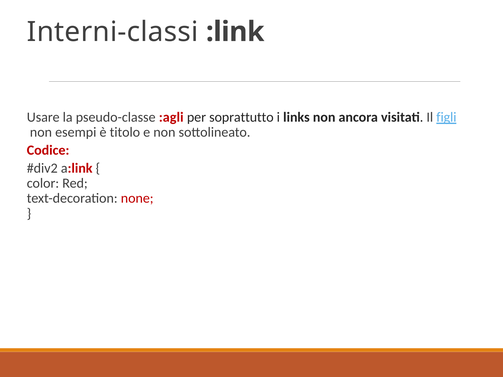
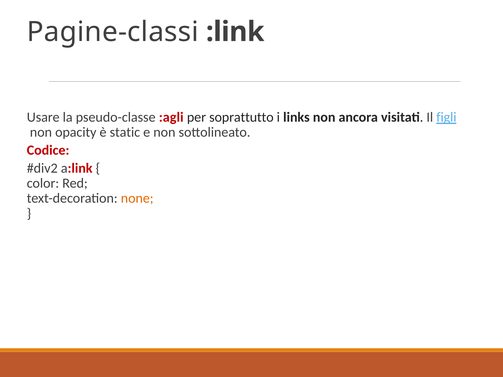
Interni-classi: Interni-classi -> Pagine-classi (113, 32)
esempi: esempi -> opacity (76, 132)
titolo: titolo -> static (125, 132)
none colour: red -> orange (137, 198)
